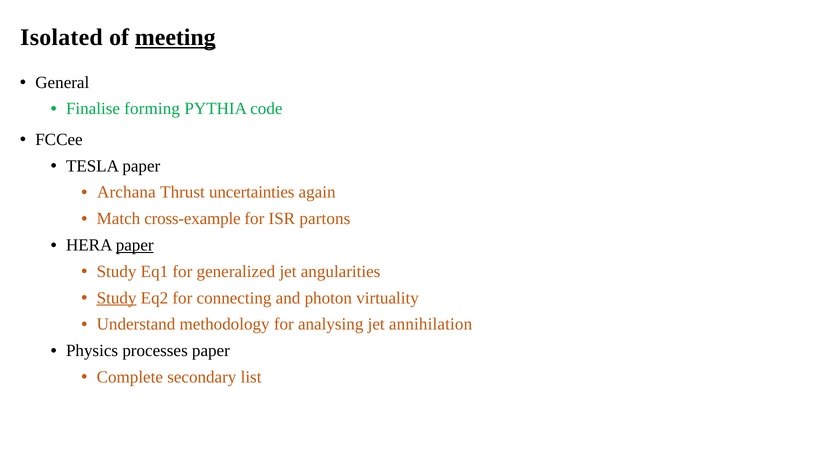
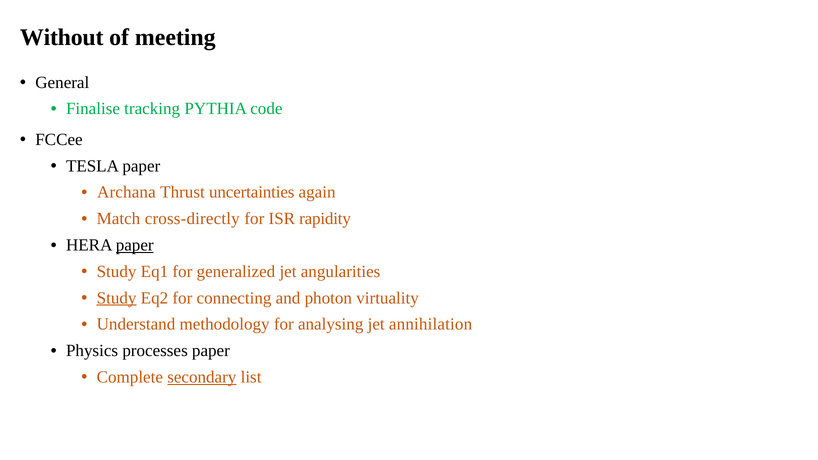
Isolated: Isolated -> Without (62, 38)
meeting underline: present -> none (175, 38)
forming: forming -> tracking (152, 109)
cross-example: cross-example -> cross-directly (192, 219)
partons: partons -> rapidity (325, 219)
secondary underline: none -> present (202, 377)
